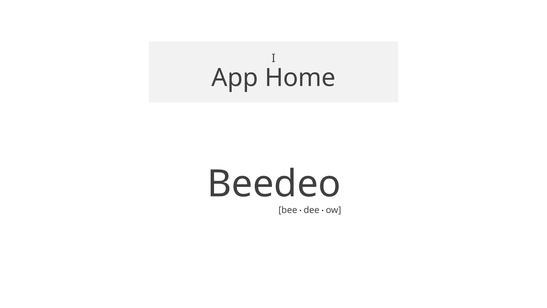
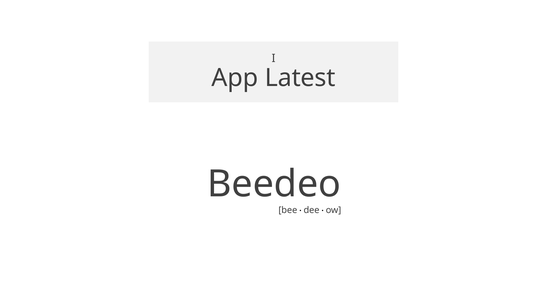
Home: Home -> Latest (300, 78)
